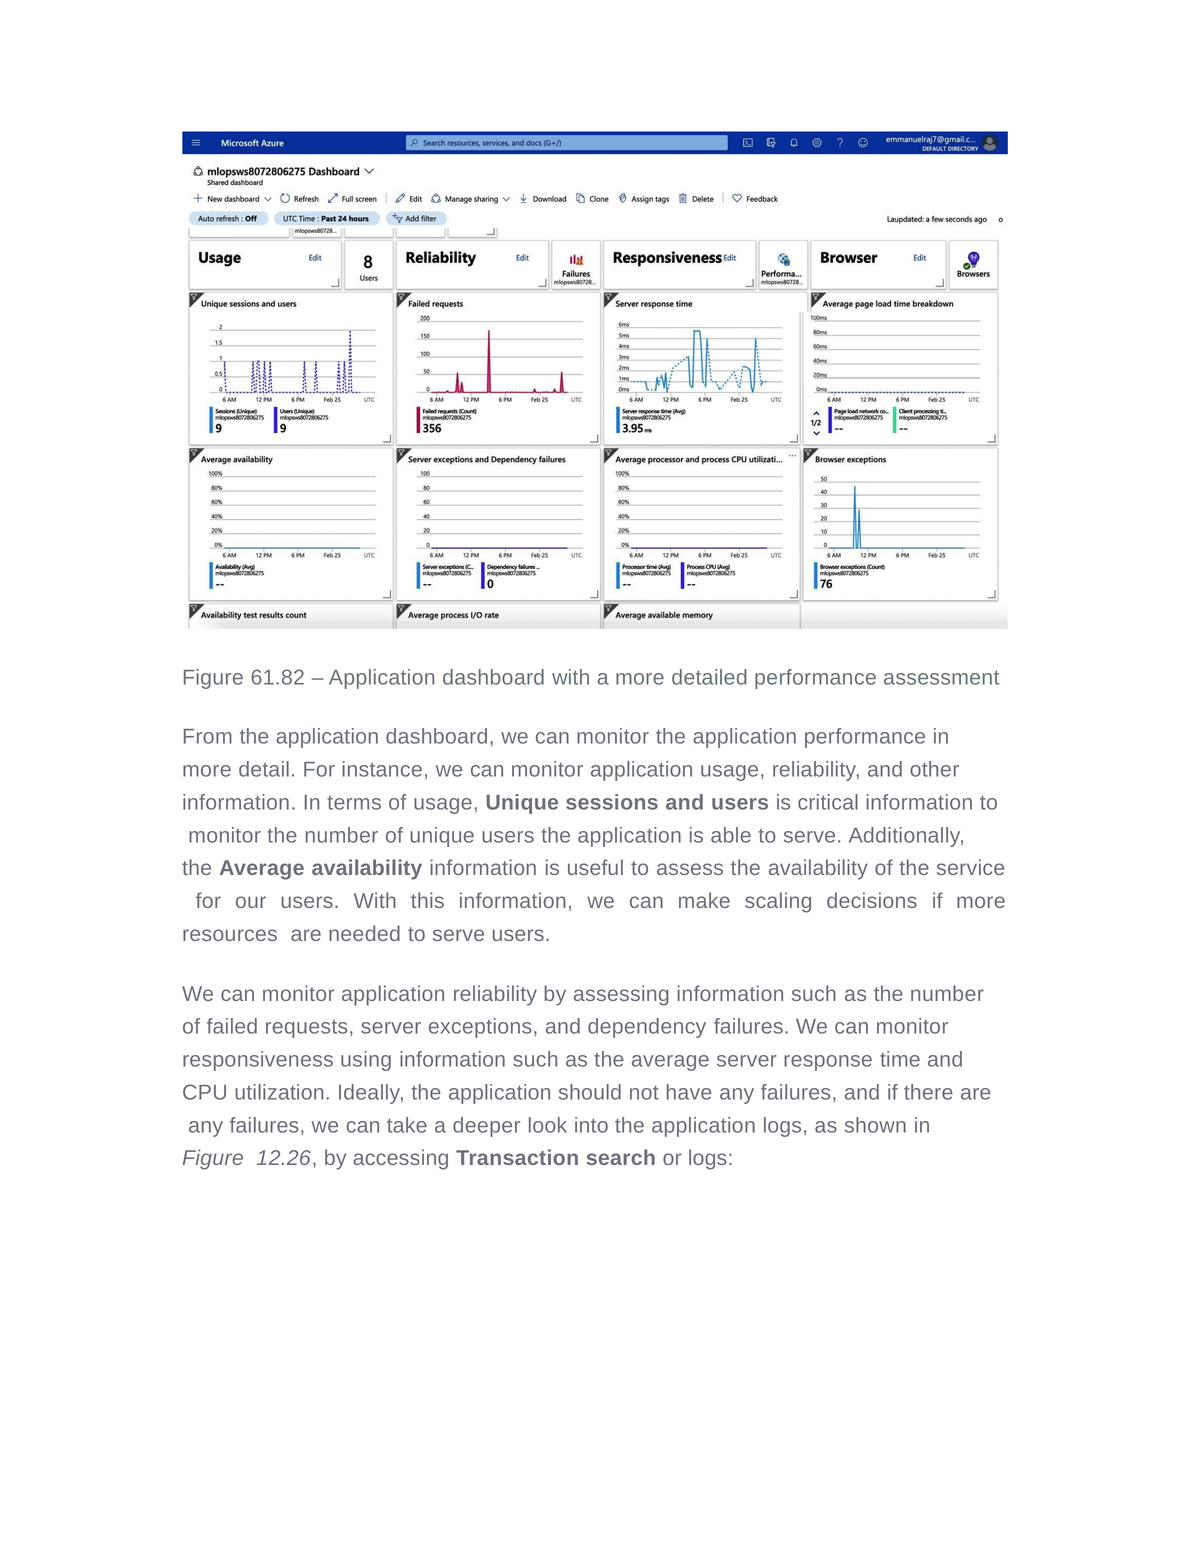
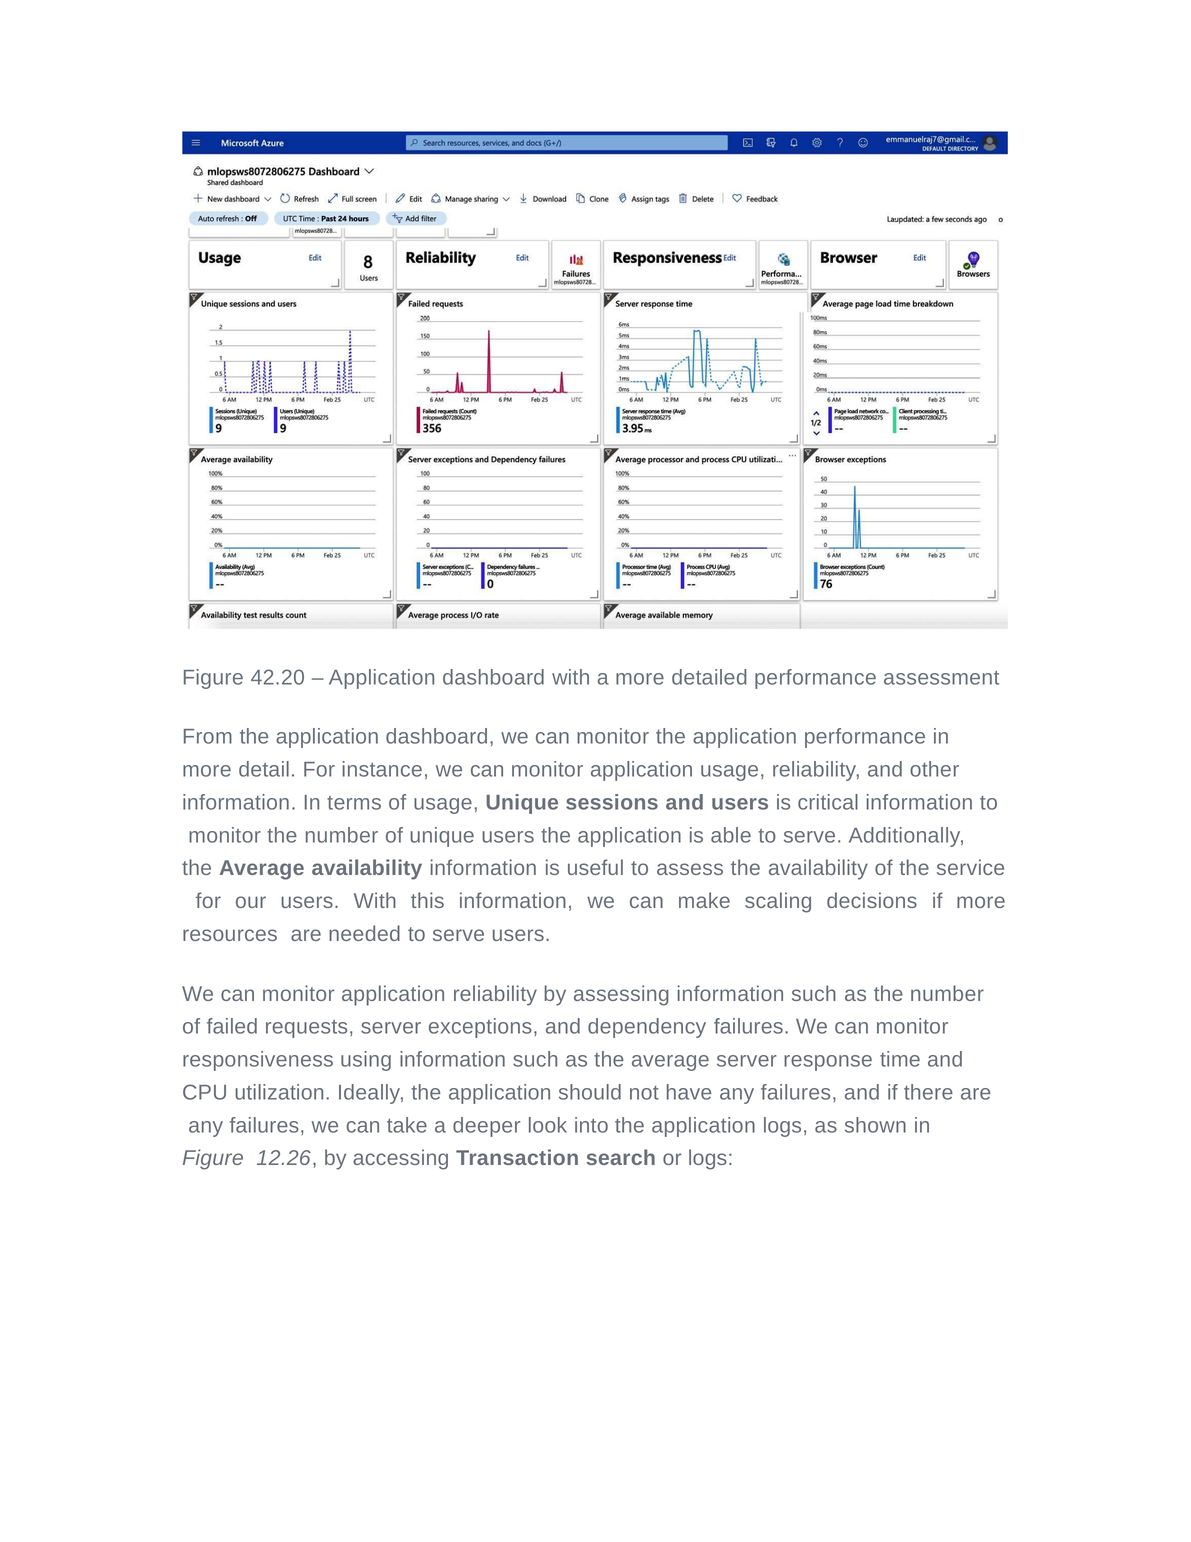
61.82: 61.82 -> 42.20 (278, 677)
